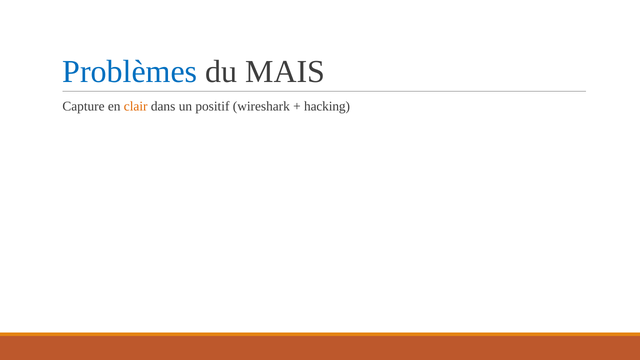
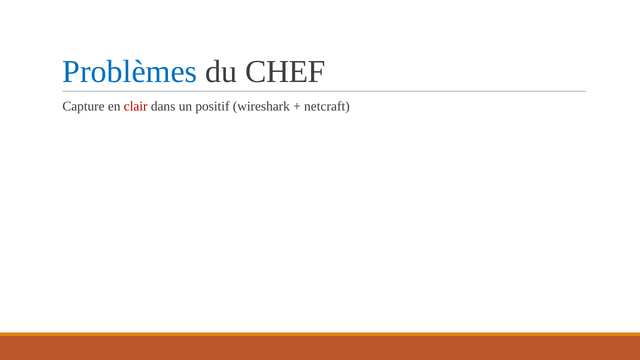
MAIS: MAIS -> CHEF (285, 72)
clair colour: orange -> red (136, 106)
hacking: hacking -> netcraft (327, 106)
